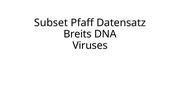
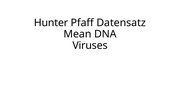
Subset: Subset -> Hunter (51, 23)
Breits: Breits -> Mean (77, 34)
